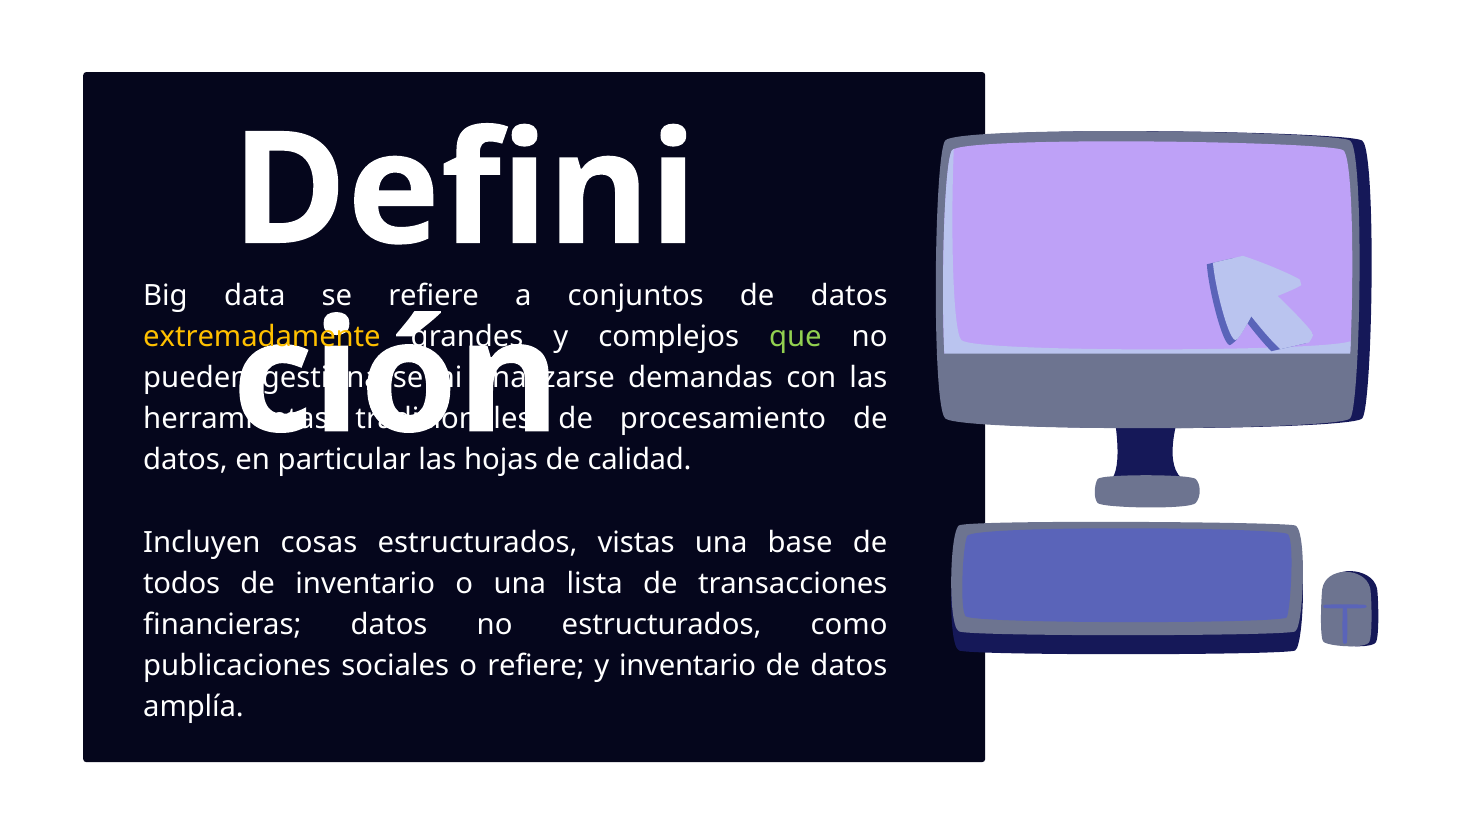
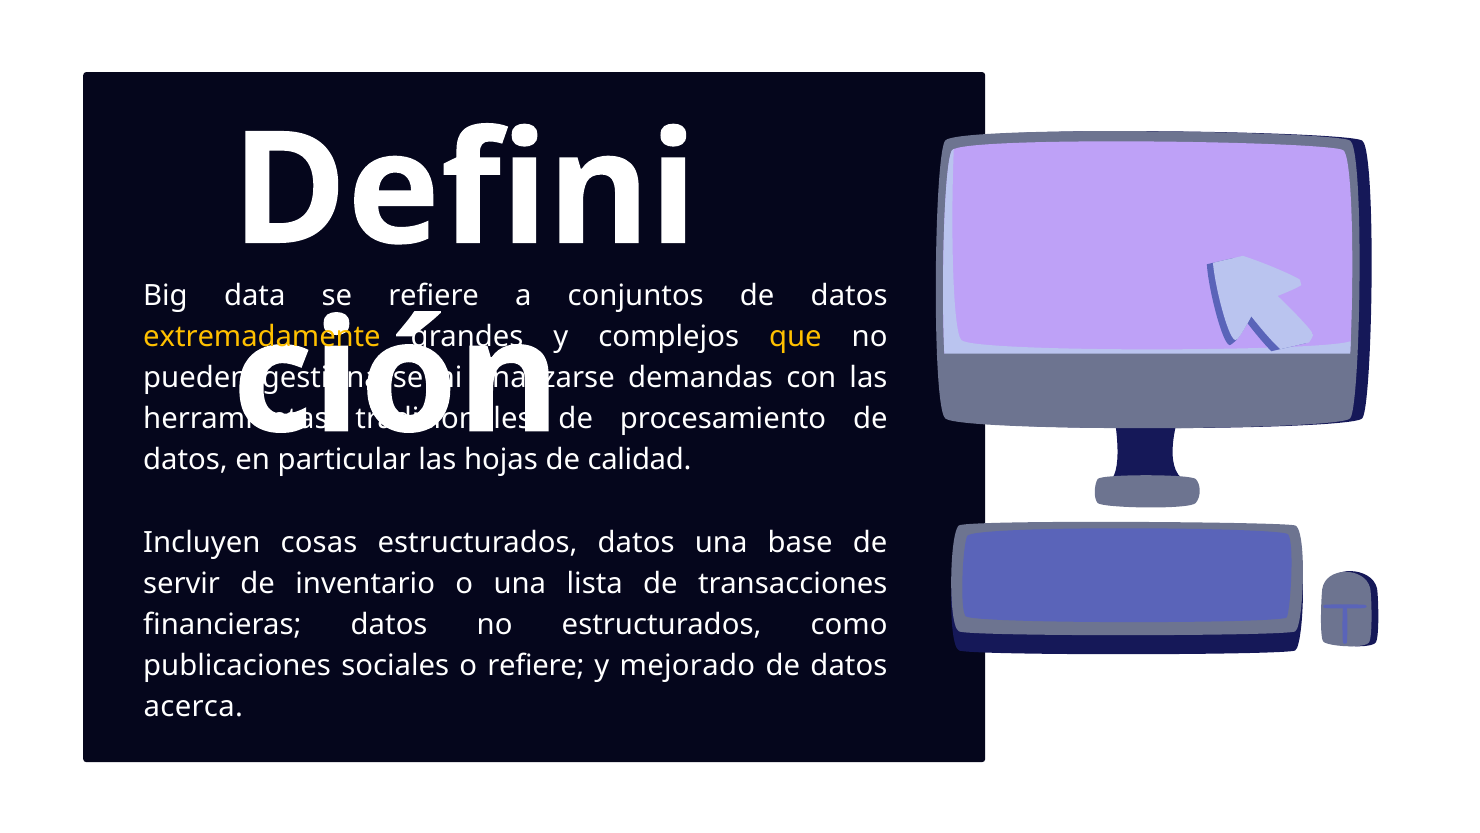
que colour: light green -> yellow (795, 337)
estructurados vistas: vistas -> datos (636, 542)
todos: todos -> servir (182, 583)
y inventario: inventario -> mejorado (687, 665)
amplía: amplía -> acerca (193, 706)
